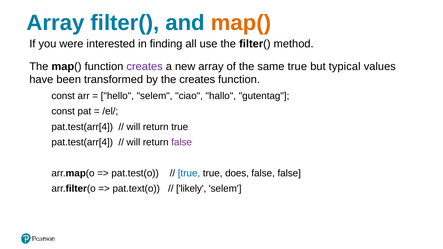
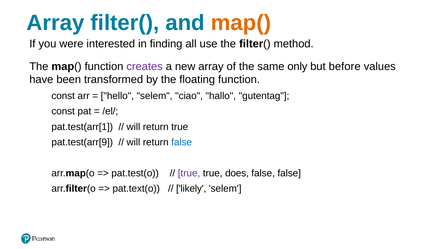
same true: true -> only (297, 66)
typical: typical -> before (345, 66)
the creates: creates -> floating (197, 80)
pat.test(arr[4: pat.test(arr[4 -> pat.test(arr[1 (82, 127)
pat.test(arr[4: pat.test(arr[4 -> pat.test(arr[9 (82, 142)
false colour: purple -> blue (182, 142)
true colour: blue -> purple (189, 173)
